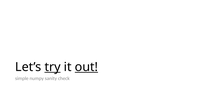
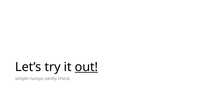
try underline: present -> none (53, 67)
